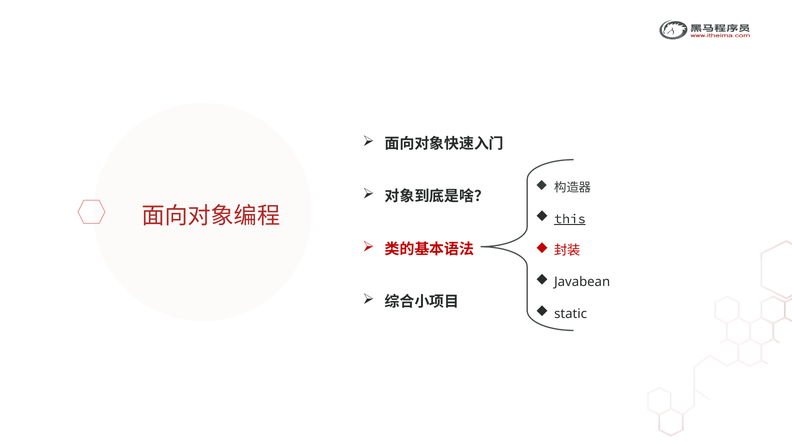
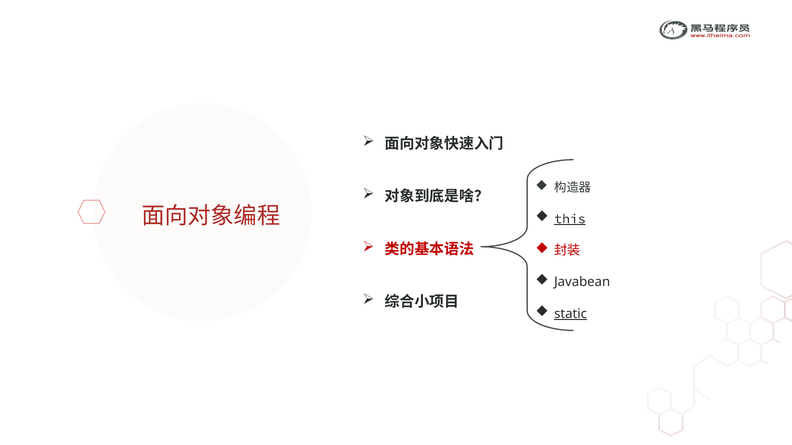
static underline: none -> present (571, 314)
